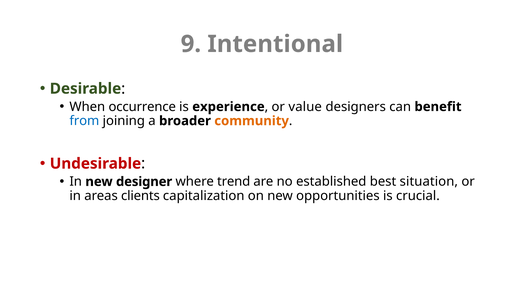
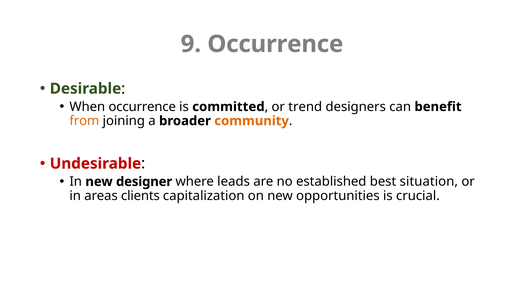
9 Intentional: Intentional -> Occurrence (275, 44)
experience: experience -> committed (228, 107)
value: value -> trend (305, 107)
from colour: blue -> orange (84, 121)
trend: trend -> leads (234, 181)
